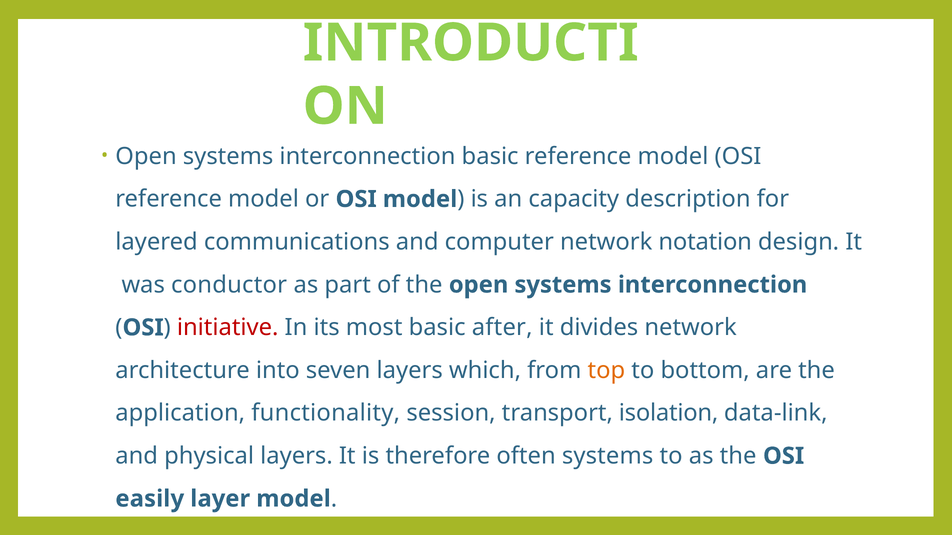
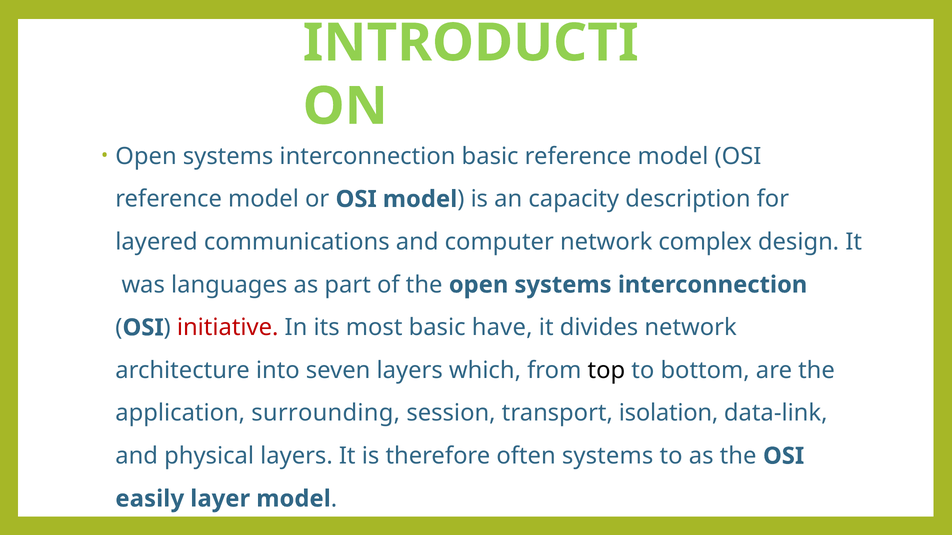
notation: notation -> complex (705, 242)
conductor: conductor -> languages (229, 285)
after: after -> have (502, 328)
top colour: orange -> black (606, 371)
functionality: functionality -> surrounding (326, 414)
